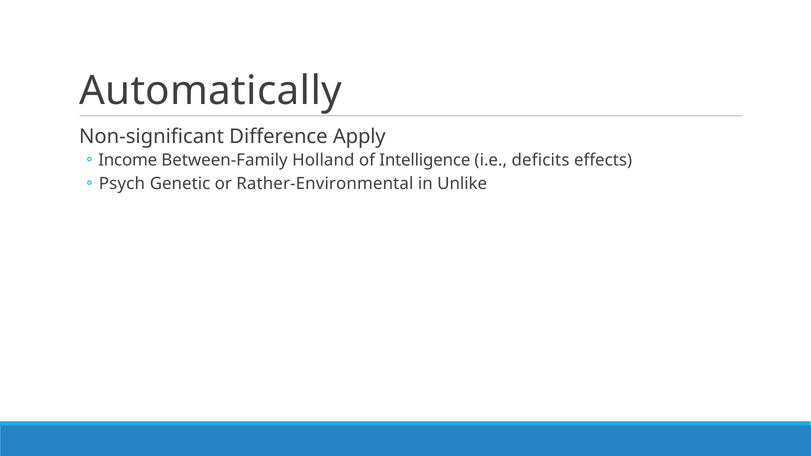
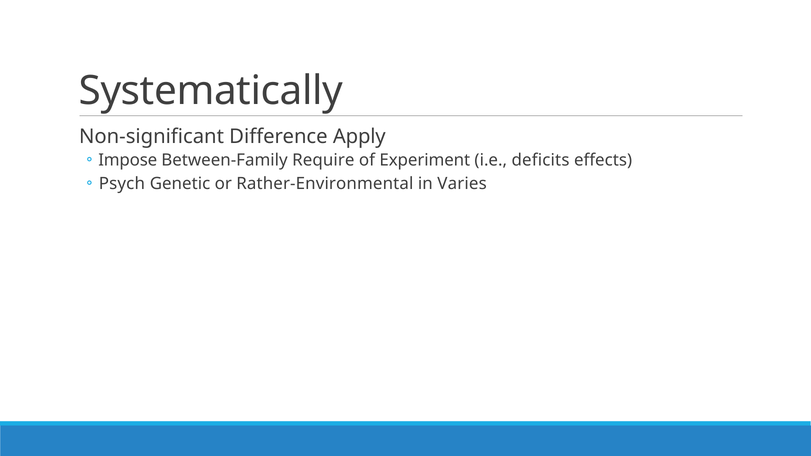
Automatically: Automatically -> Systematically (211, 91)
Income: Income -> Impose (128, 160)
Holland: Holland -> Require (323, 160)
Intelligence: Intelligence -> Experiment (425, 160)
Unlike: Unlike -> Varies (462, 184)
